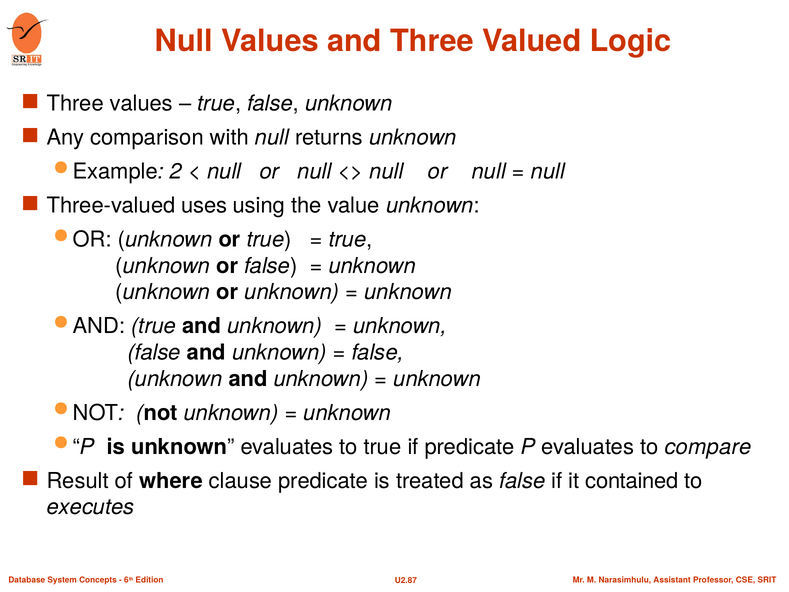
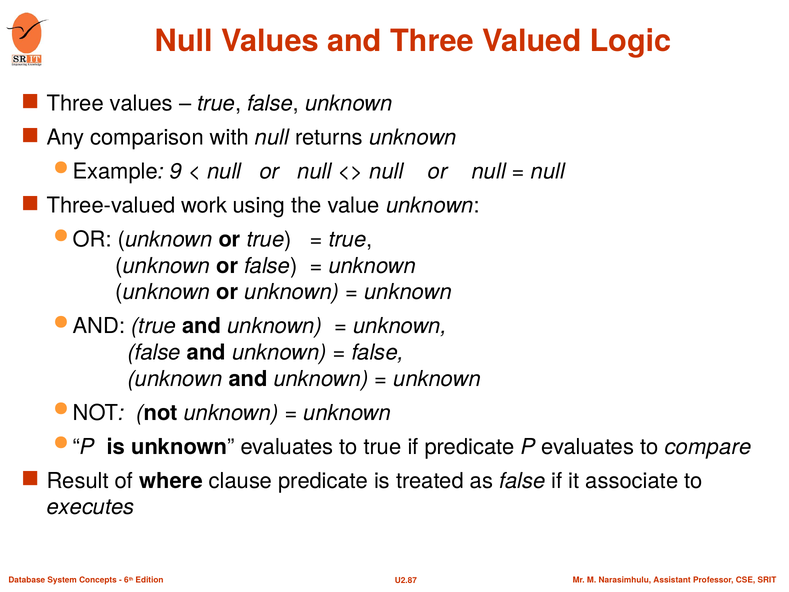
2: 2 -> 9 (176, 171)
uses: uses -> work (204, 205)
contained: contained -> associate (632, 481)
